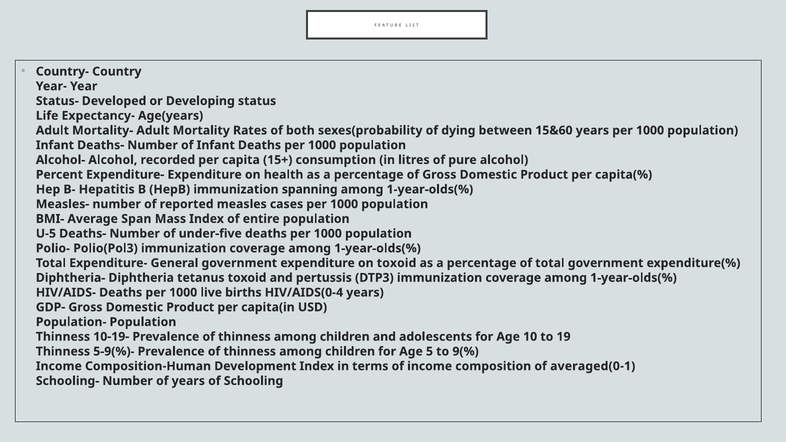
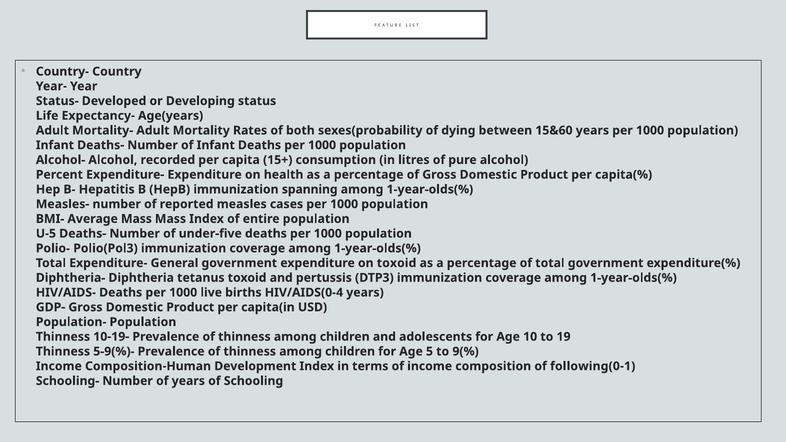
Average Span: Span -> Mass (136, 219)
averaged(0-1: averaged(0-1 -> following(0-1 (593, 366)
